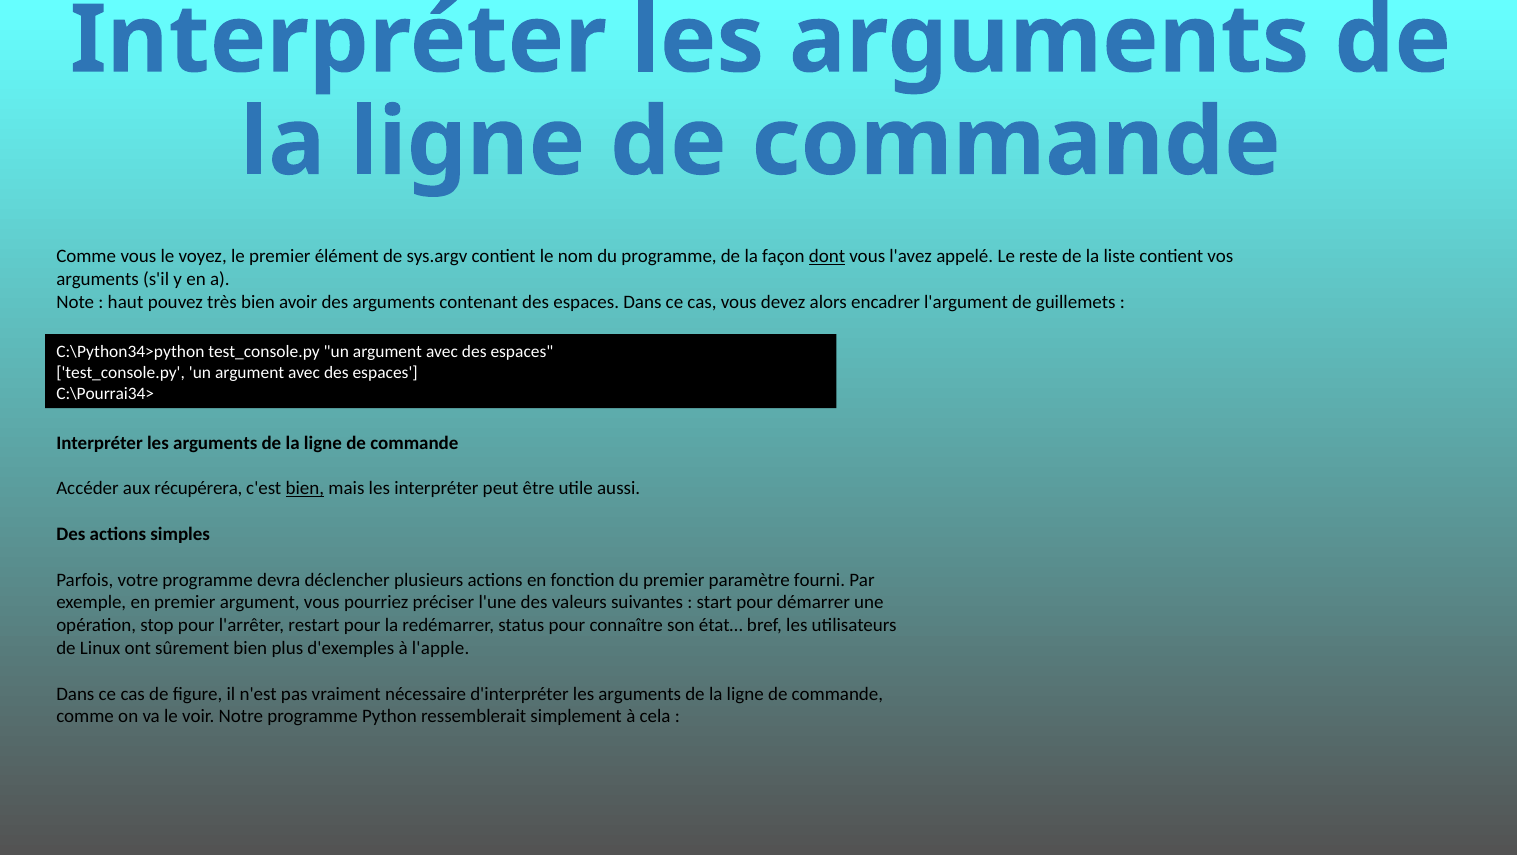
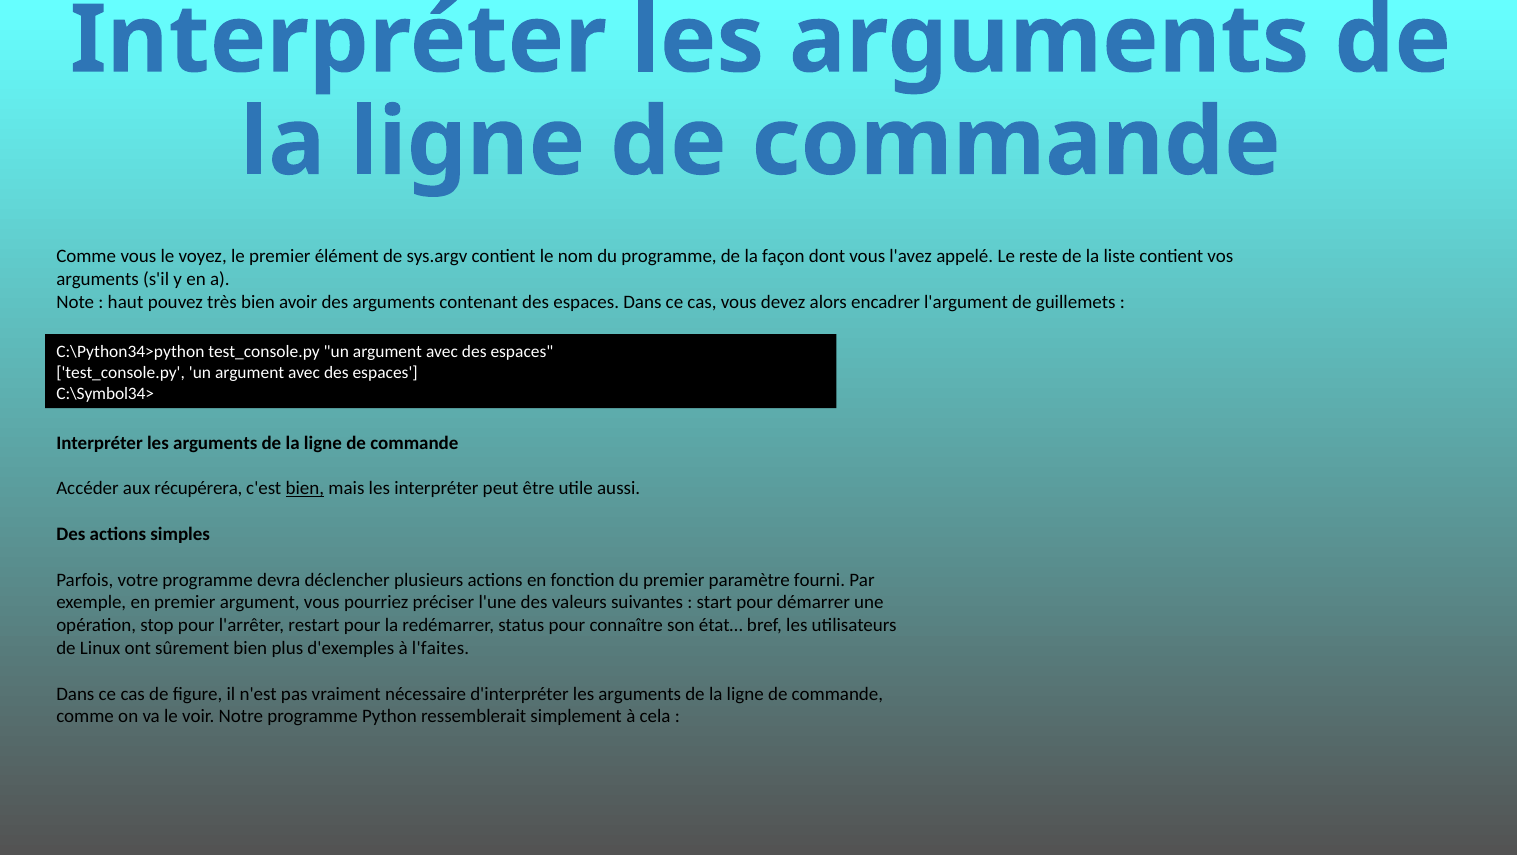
dont underline: present -> none (827, 256)
C:\Pourrai34>: C:\Pourrai34> -> C:\Symbol34> (105, 394)
l'apple: l'apple -> l'faites (441, 649)
